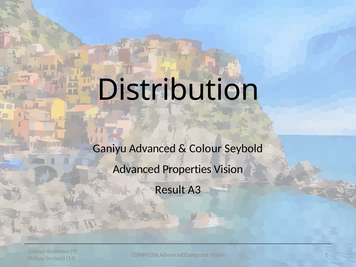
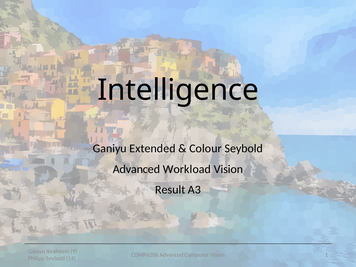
Distribution: Distribution -> Intelligence (178, 90)
Ganiyu Advanced: Advanced -> Extended (152, 148)
Properties: Properties -> Workload (187, 169)
